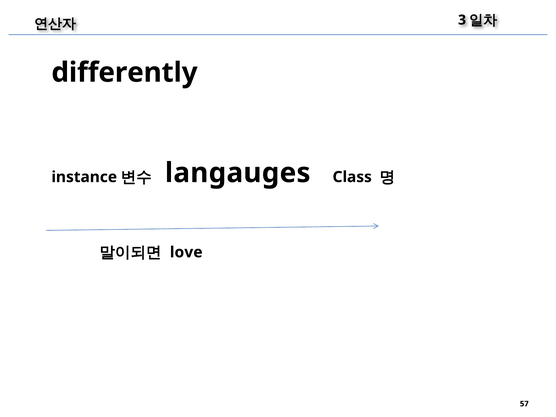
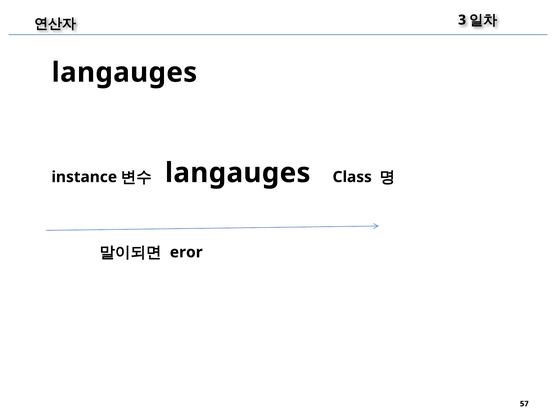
differently: differently -> langauges (124, 73)
love: love -> eror (186, 252)
